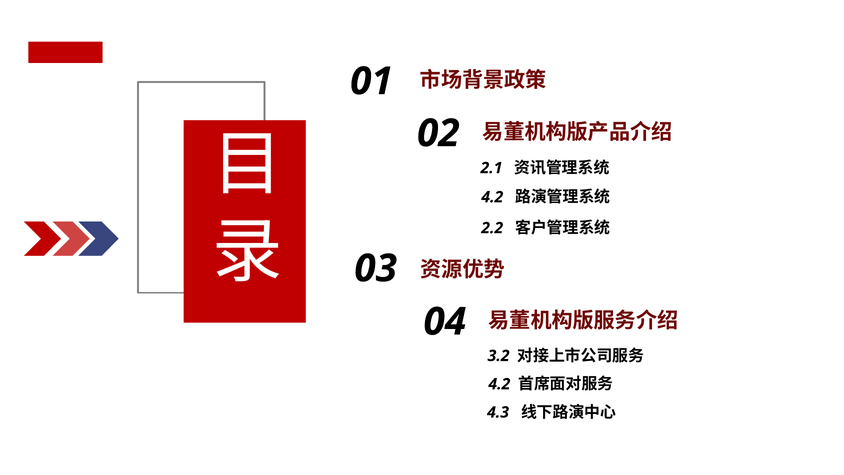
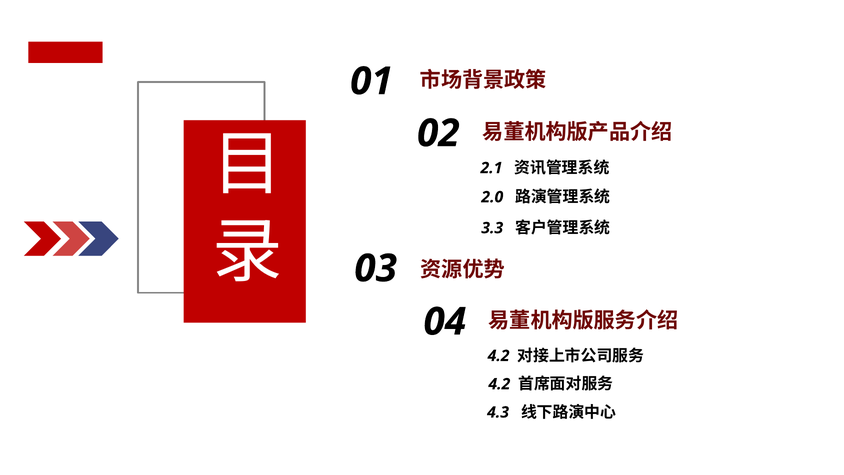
4.2: 4.2 -> 2.0 (492, 197)
2.2: 2.2 -> 3.3 (492, 228)
3.2: 3.2 -> 4.2 (499, 356)
